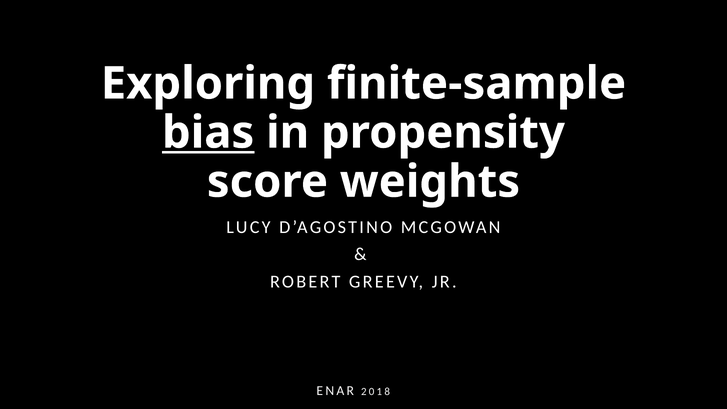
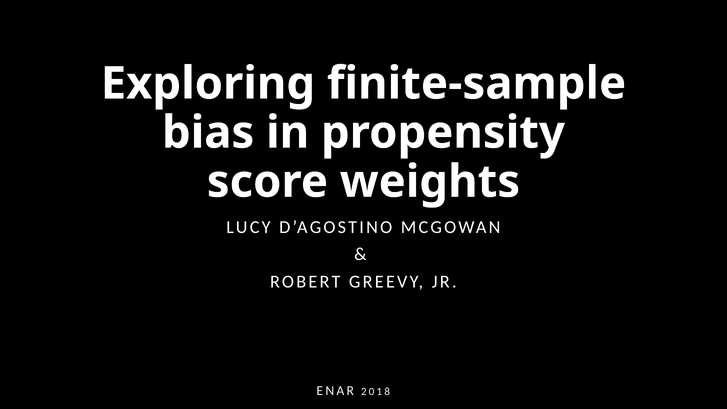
bias underline: present -> none (208, 133)
